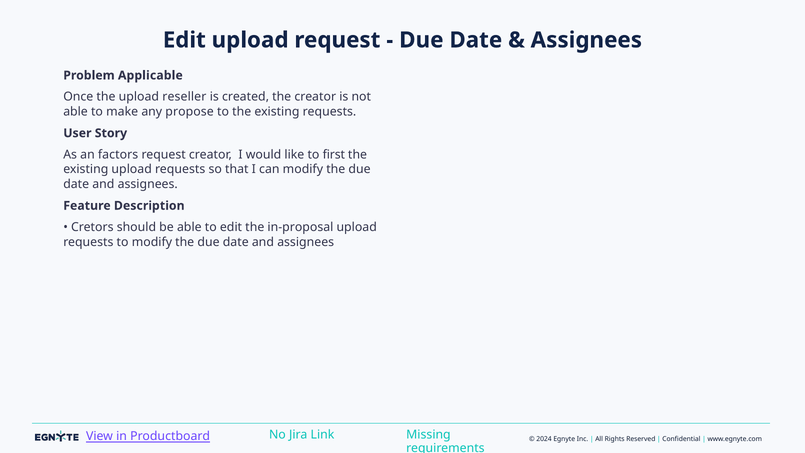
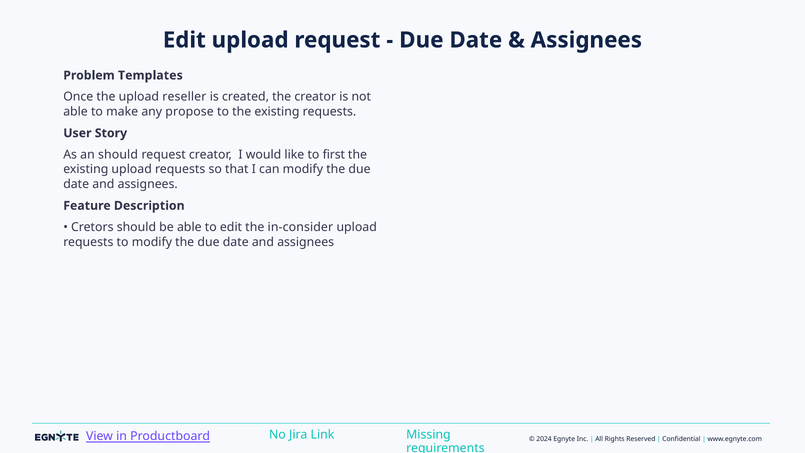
Applicable: Applicable -> Templates (150, 75)
an factors: factors -> should (118, 155)
in-proposal: in-proposal -> in-consider (300, 227)
